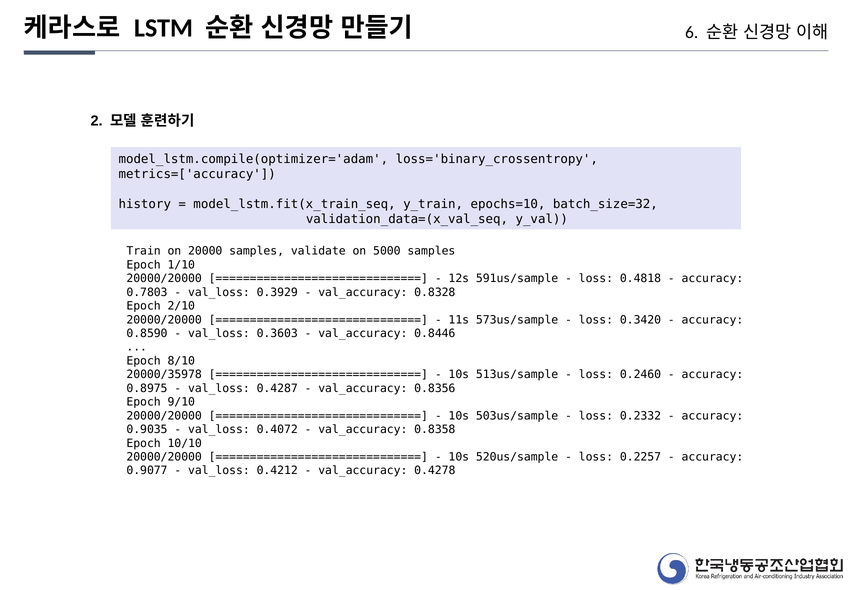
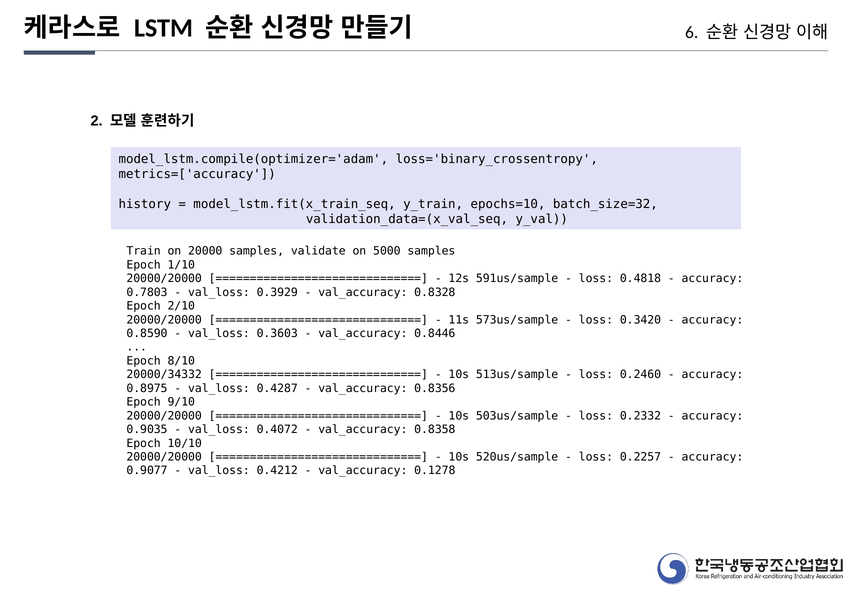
20000/35978: 20000/35978 -> 20000/34332 (164, 375)
0.4278: 0.4278 -> 0.1278 (435, 471)
